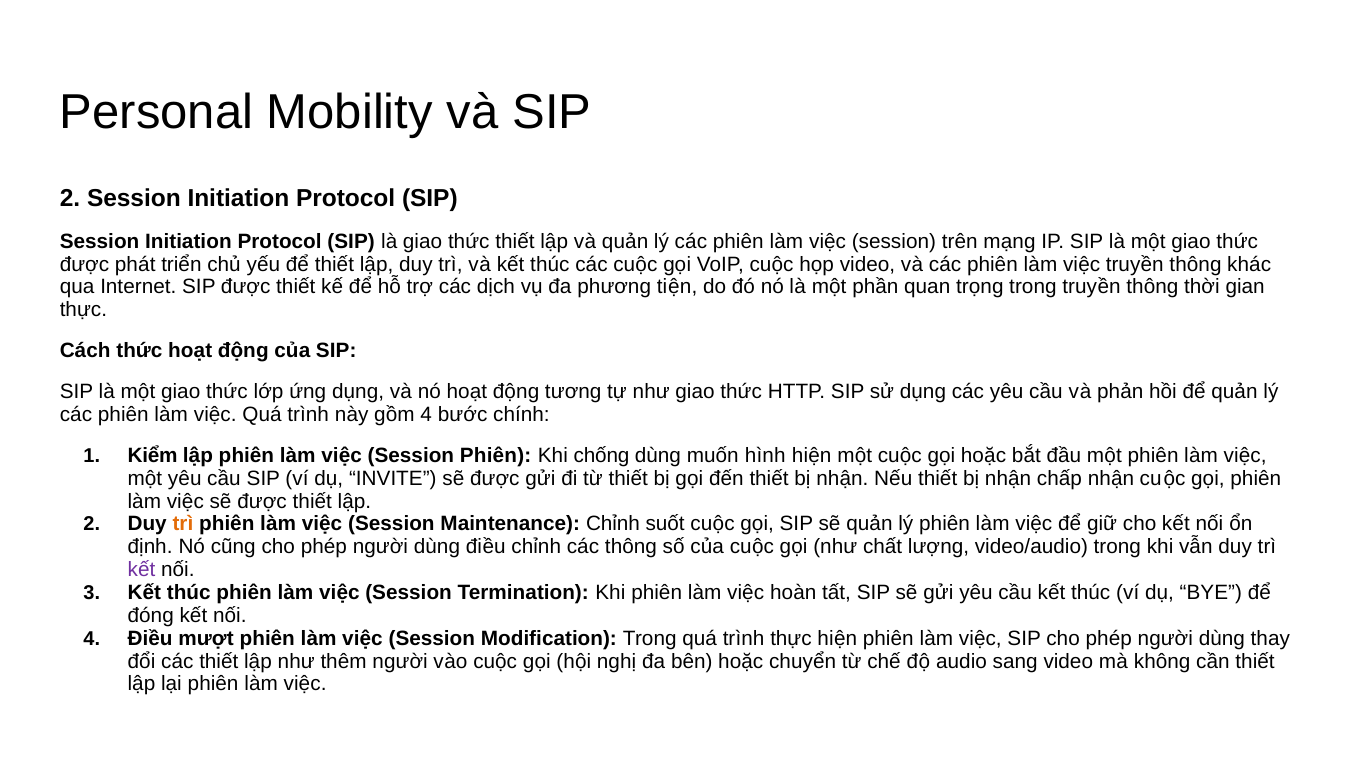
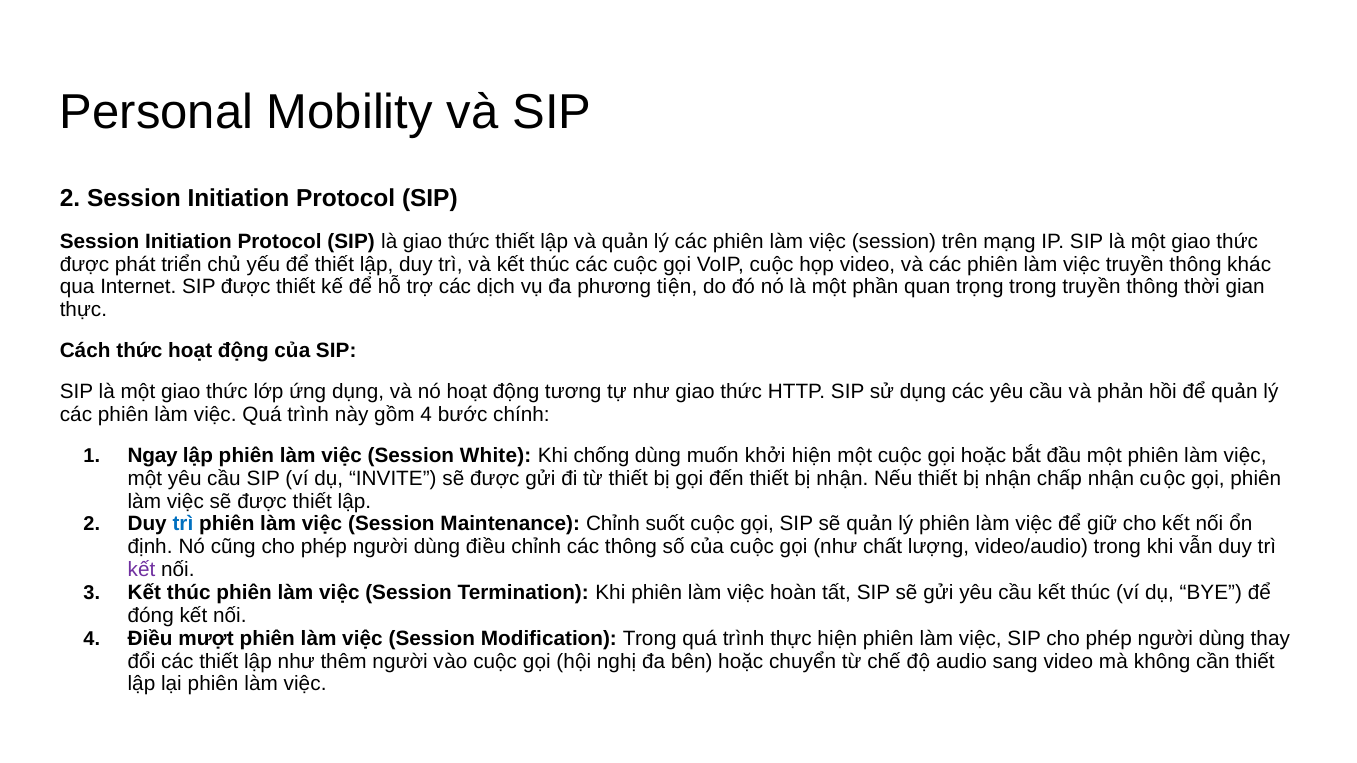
Kiểm: Kiểm -> Ngay (153, 456)
Session Phiên: Phiên -> White (496, 456)
hình: hình -> khởi (765, 456)
trì colour: orange -> blue (183, 524)
